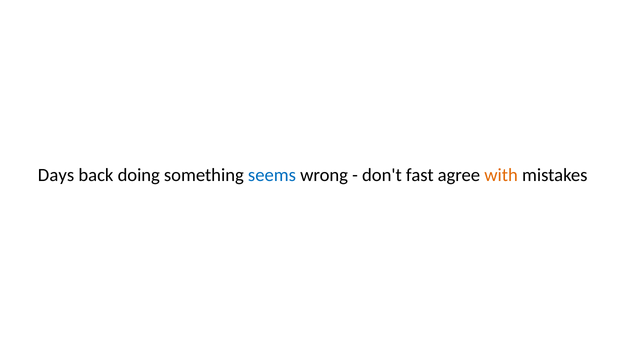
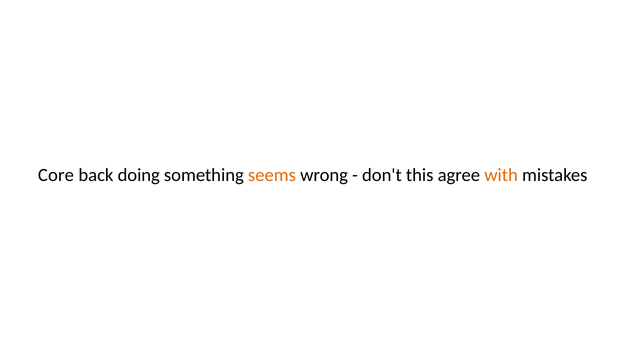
Days: Days -> Core (56, 175)
seems colour: blue -> orange (272, 175)
fast: fast -> this (420, 175)
